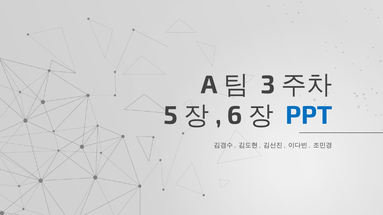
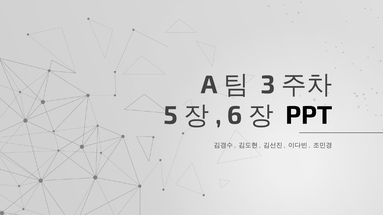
PPT colour: blue -> black (309, 116)
